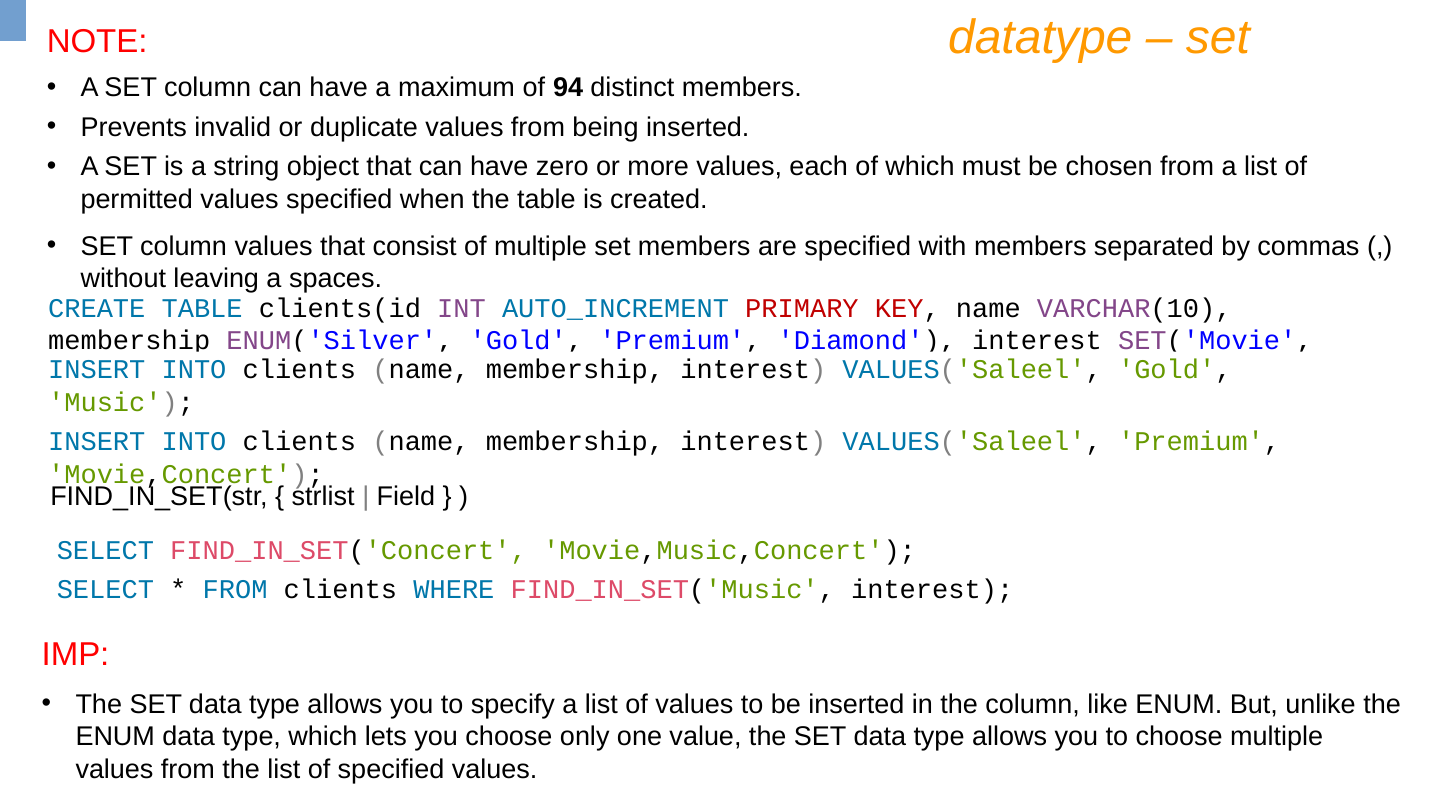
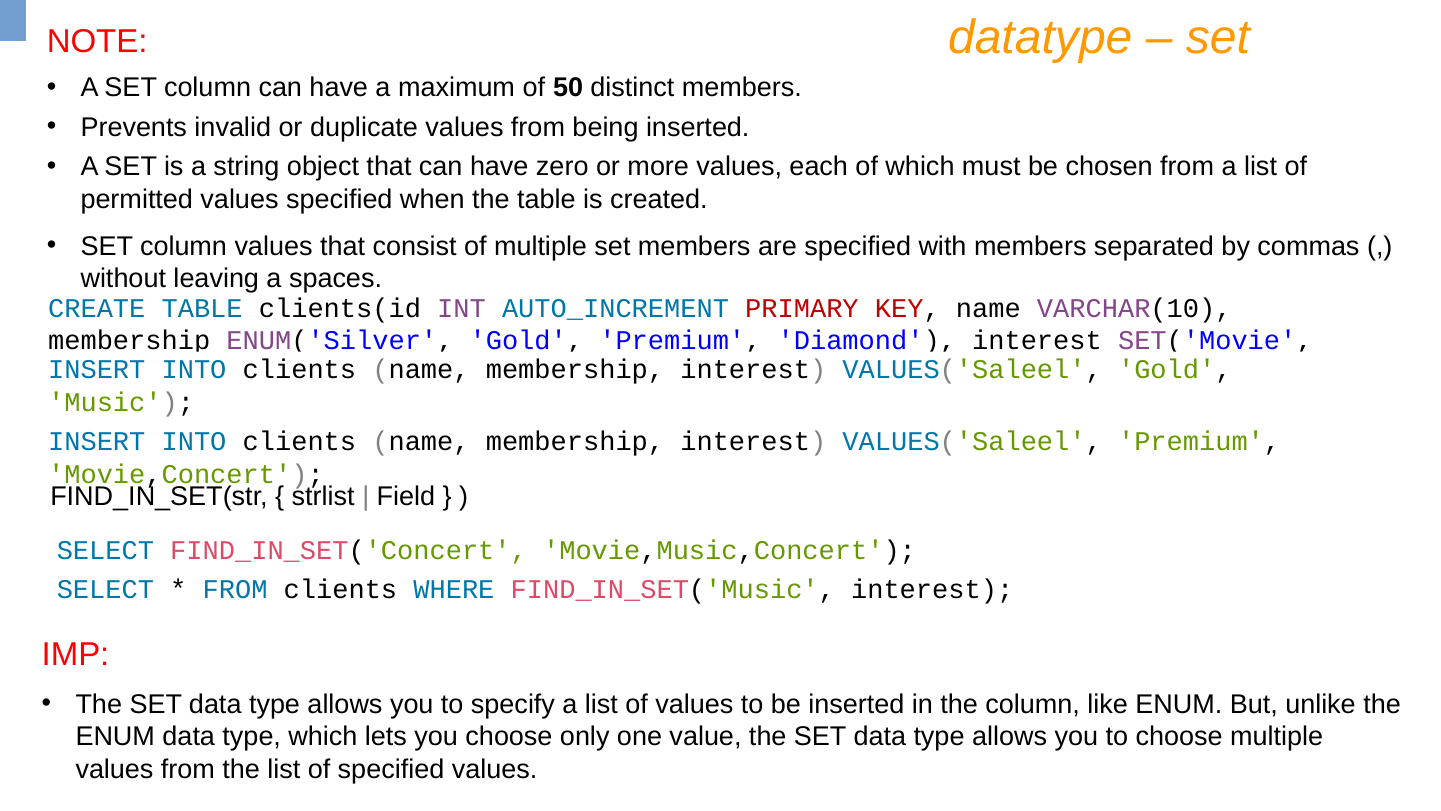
94: 94 -> 50 (568, 88)
